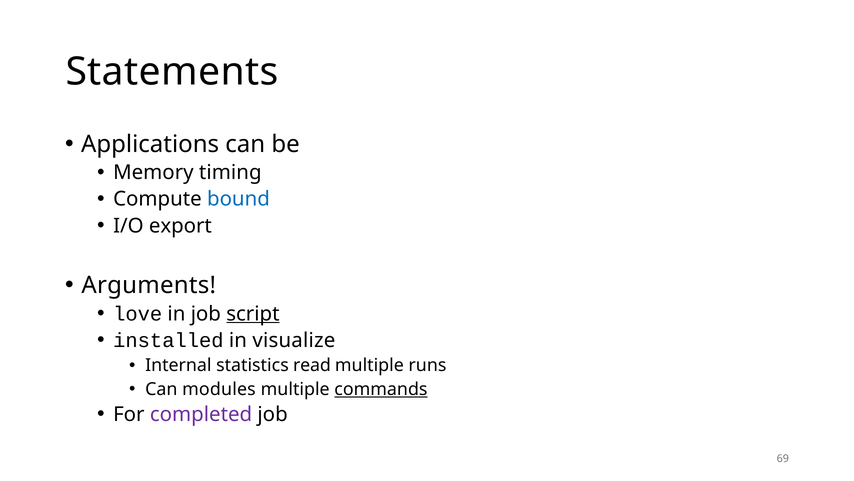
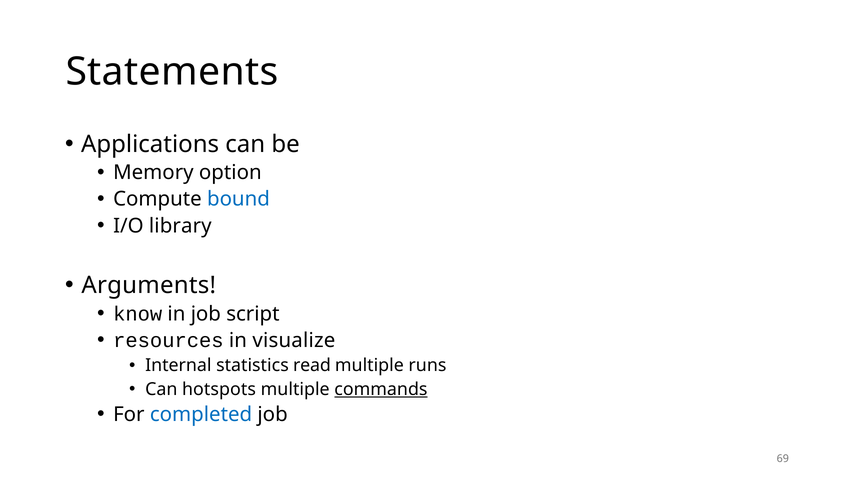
timing: timing -> option (230, 172)
export: export -> library (180, 225)
love: love -> know (138, 313)
script underline: present -> none (253, 313)
installed: installed -> resources (168, 340)
modules: modules -> hotspots (219, 389)
completed colour: purple -> blue (201, 414)
